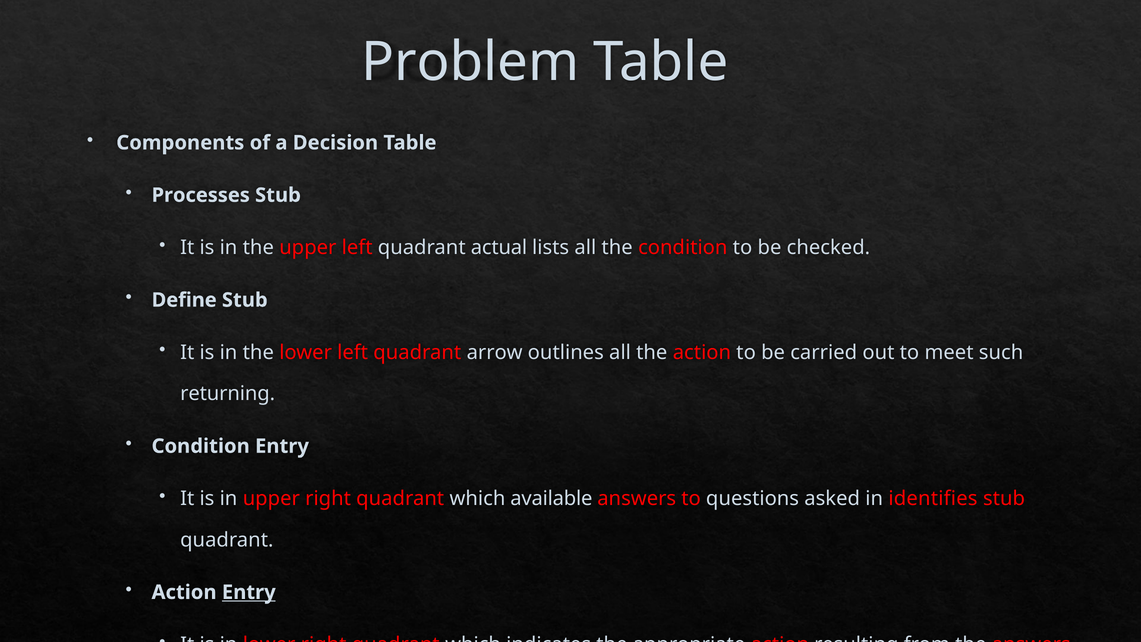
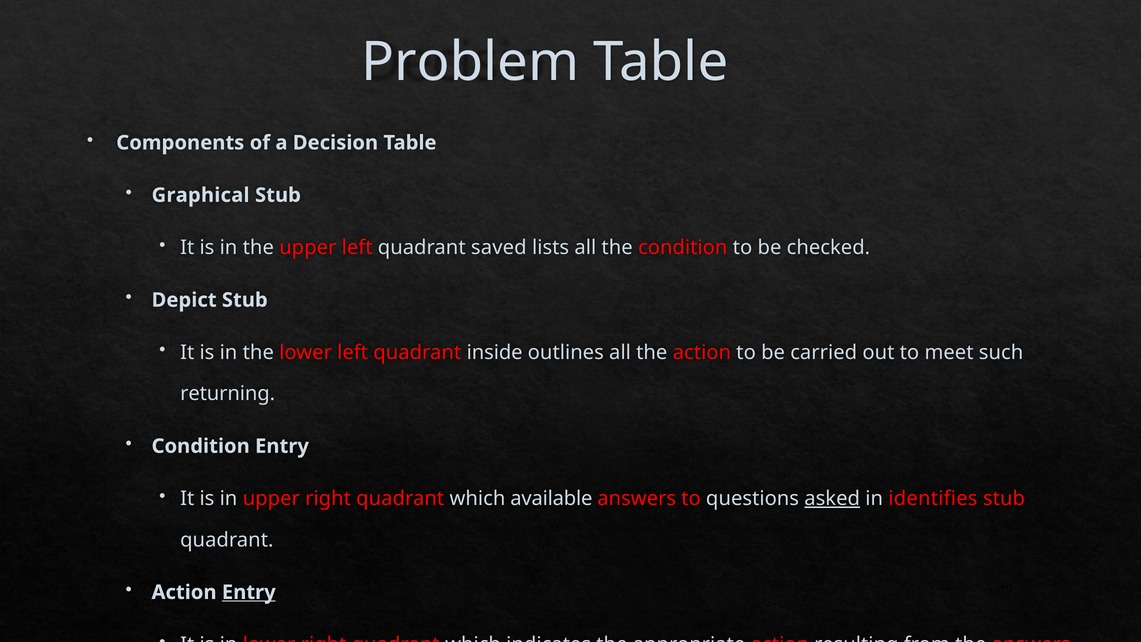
Processes: Processes -> Graphical (201, 195)
actual: actual -> saved (499, 248)
Define: Define -> Depict (184, 300)
arrow: arrow -> inside (495, 352)
asked underline: none -> present (832, 498)
